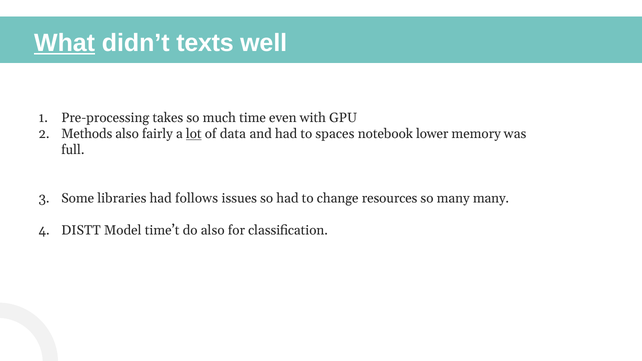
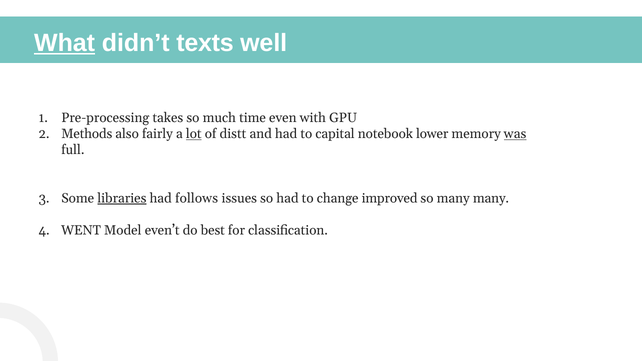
data: data -> distt (233, 134)
spaces: spaces -> capital (335, 134)
was underline: none -> present (515, 134)
libraries underline: none -> present (122, 198)
resources: resources -> improved (390, 198)
DISTT: DISTT -> WENT (81, 230)
time’t: time’t -> even’t (162, 230)
do also: also -> best (213, 230)
